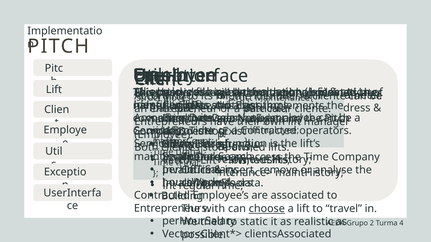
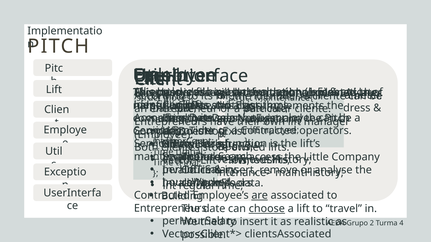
Time: Time -> Little (316, 157)
are underline: none -> present (260, 196)
with: with -> date (214, 209)
static: static -> insert (254, 222)
